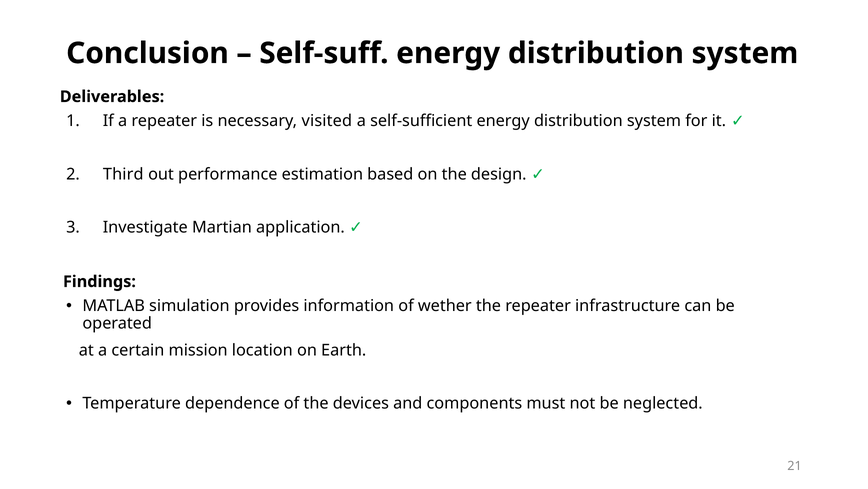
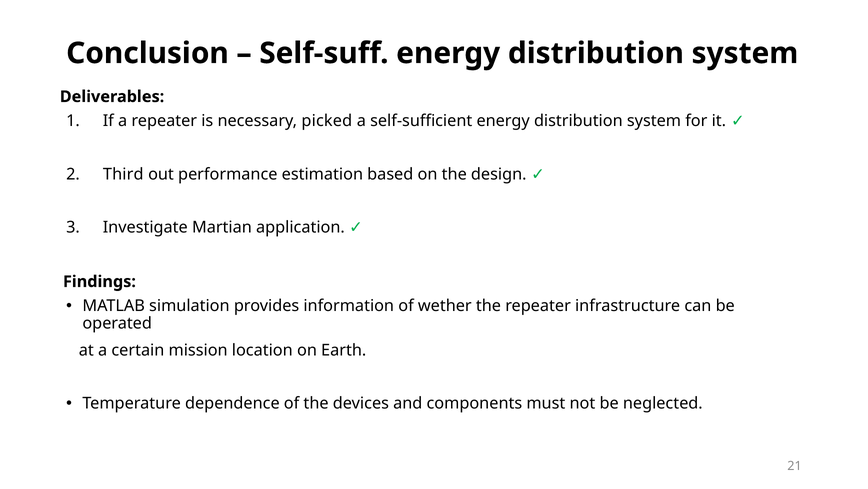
visited: visited -> picked (327, 121)
